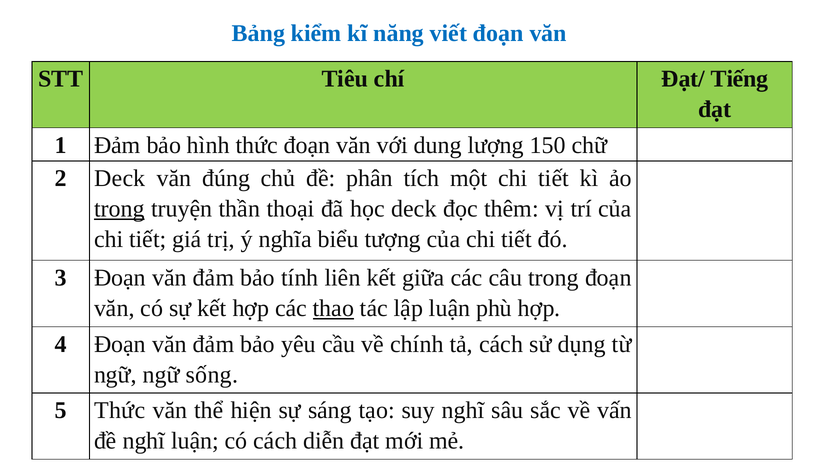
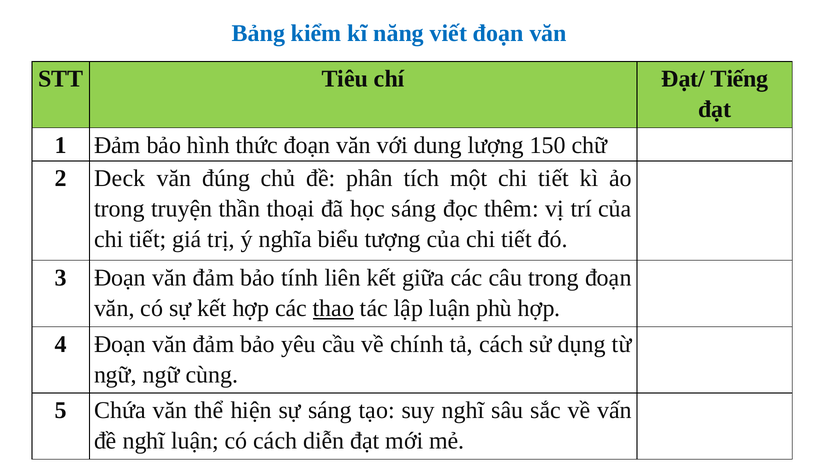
trong underline: present -> none (119, 209)
học deck: deck -> sáng (414, 209)
sống: sống -> cùng (212, 374)
5 Thức: Thức -> Chứa (120, 410)
